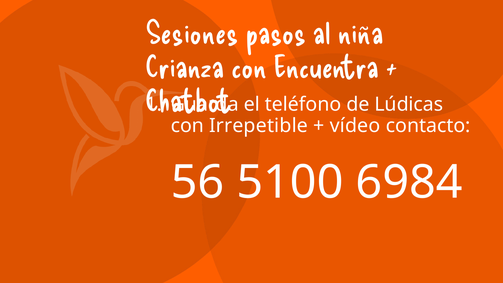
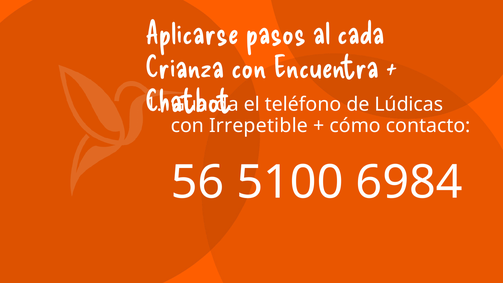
Sesiones: Sesiones -> Aplicarse (192, 34)
niña: niña -> cada (361, 34)
vídeo: vídeo -> cómo (355, 126)
